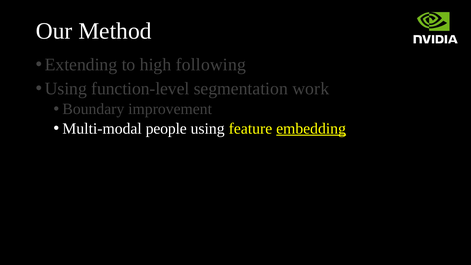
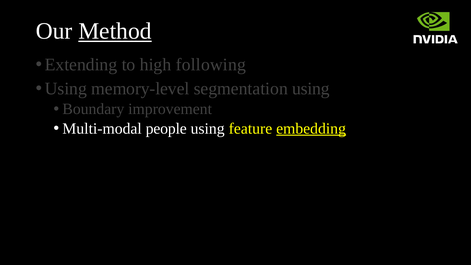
Method underline: none -> present (115, 31)
function-level: function-level -> memory-level (140, 89)
segmentation work: work -> using (311, 89)
